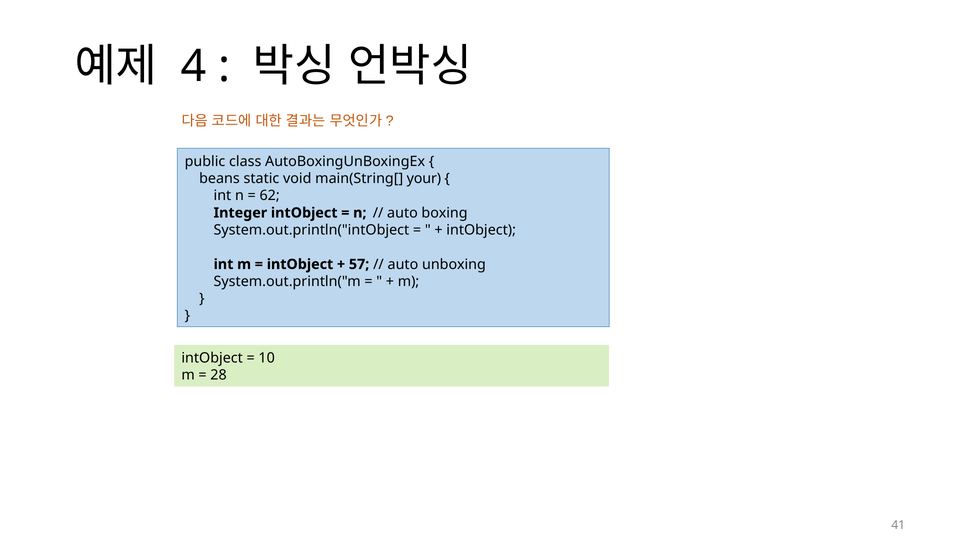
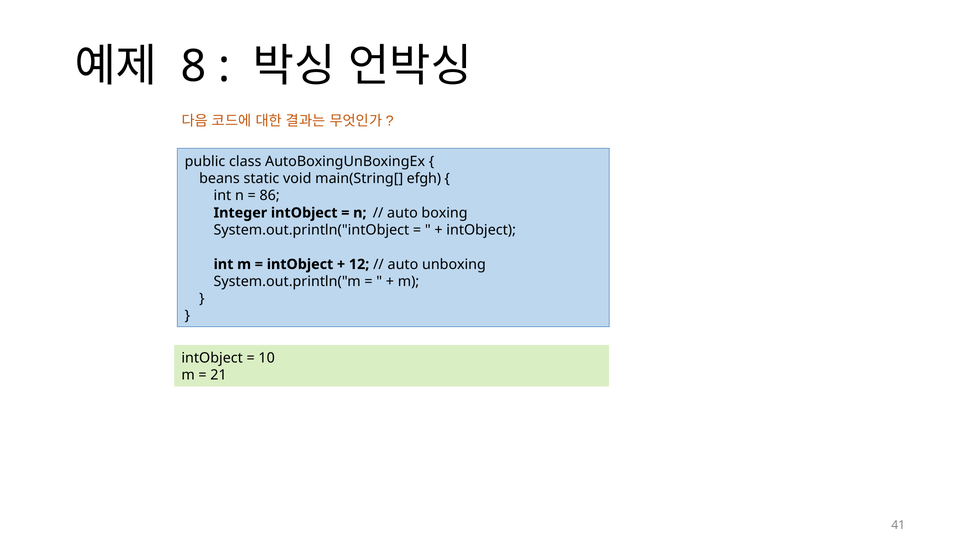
4: 4 -> 8 (194, 67)
your: your -> efgh (424, 179)
62: 62 -> 86 (270, 196)
57: 57 -> 12 (359, 264)
28: 28 -> 21 (219, 375)
